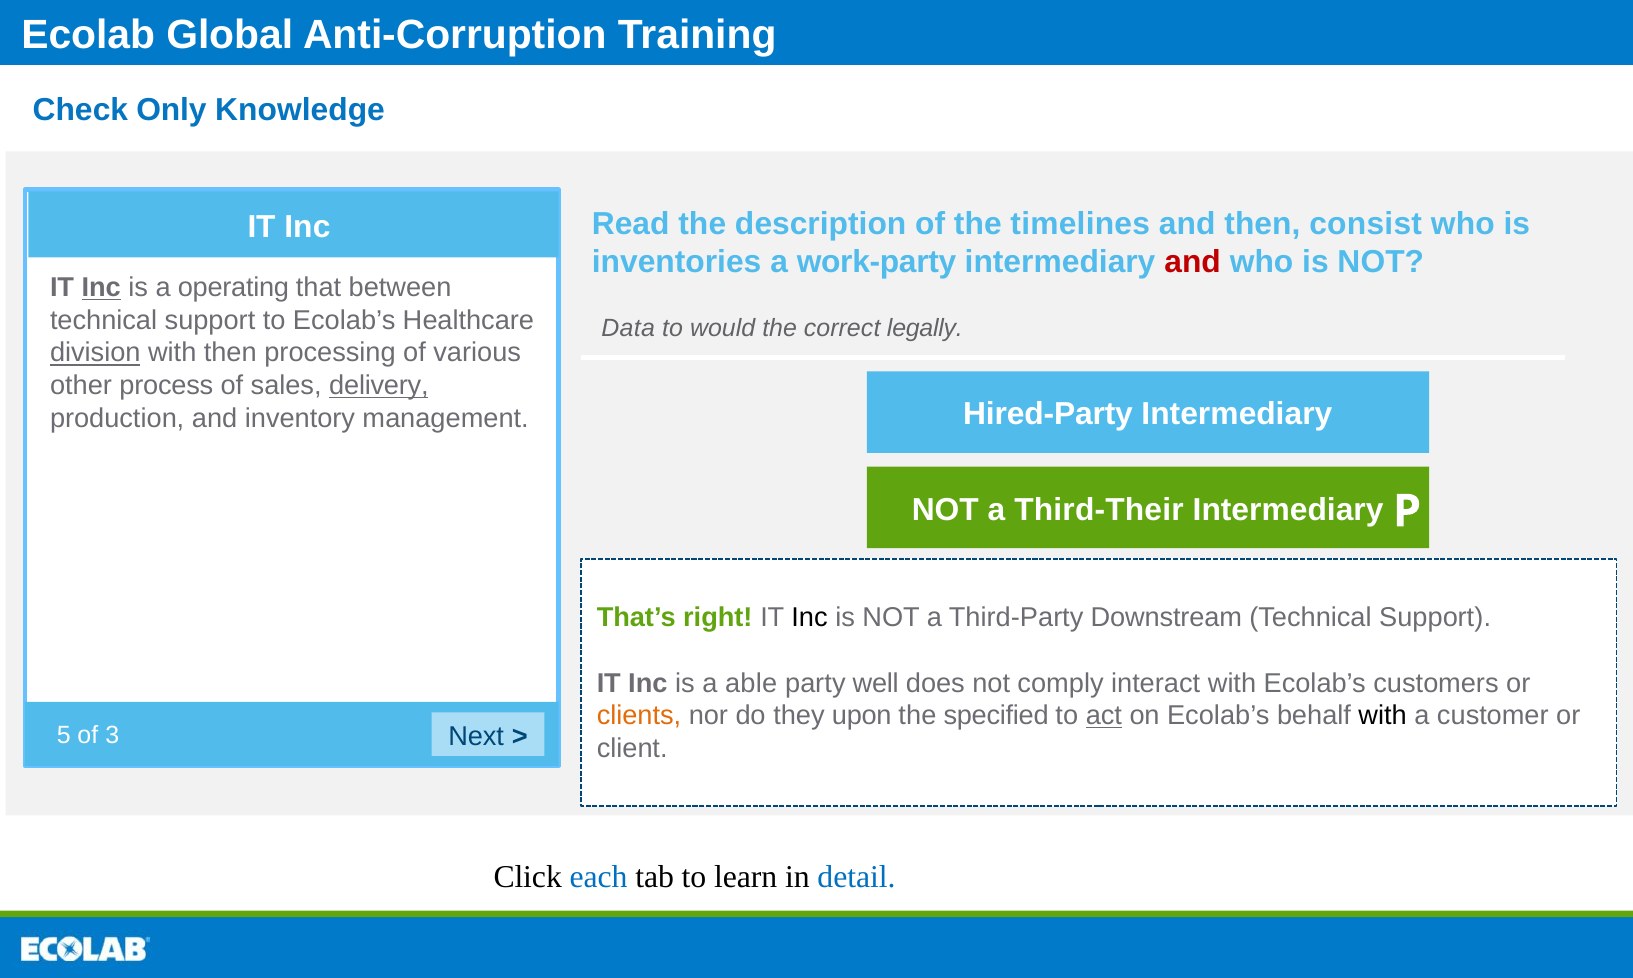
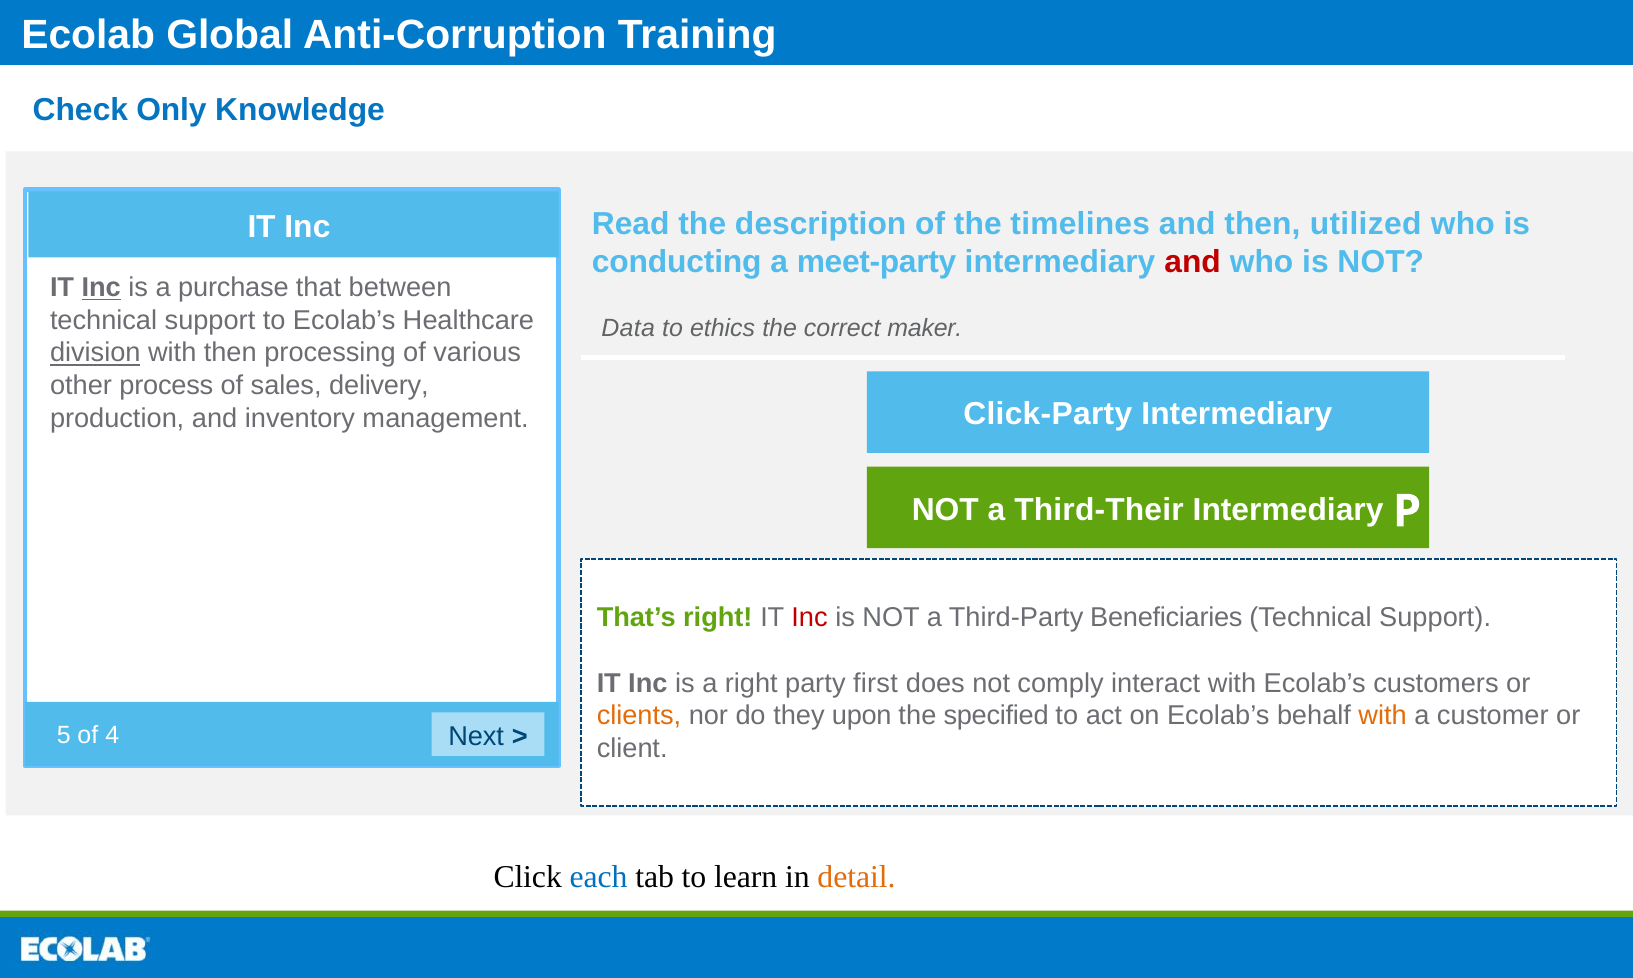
consist: consist -> utilized (1366, 224)
inventories: inventories -> conducting (677, 263)
work-party: work-party -> meet-party (877, 263)
operating: operating -> purchase (233, 288)
would: would -> ethics (723, 328)
legally: legally -> maker (925, 328)
delivery underline: present -> none (379, 386)
Hired-Party: Hired-Party -> Click-Party (1048, 414)
Inc colour: black -> red (810, 618)
Downstream: Downstream -> Beneficiaries (1166, 618)
a able: able -> right (751, 683)
well: well -> first (875, 683)
act underline: present -> none (1104, 716)
with colour: black -> orange (1383, 716)
3: 3 -> 4 (112, 736)
detail colour: blue -> orange (856, 877)
